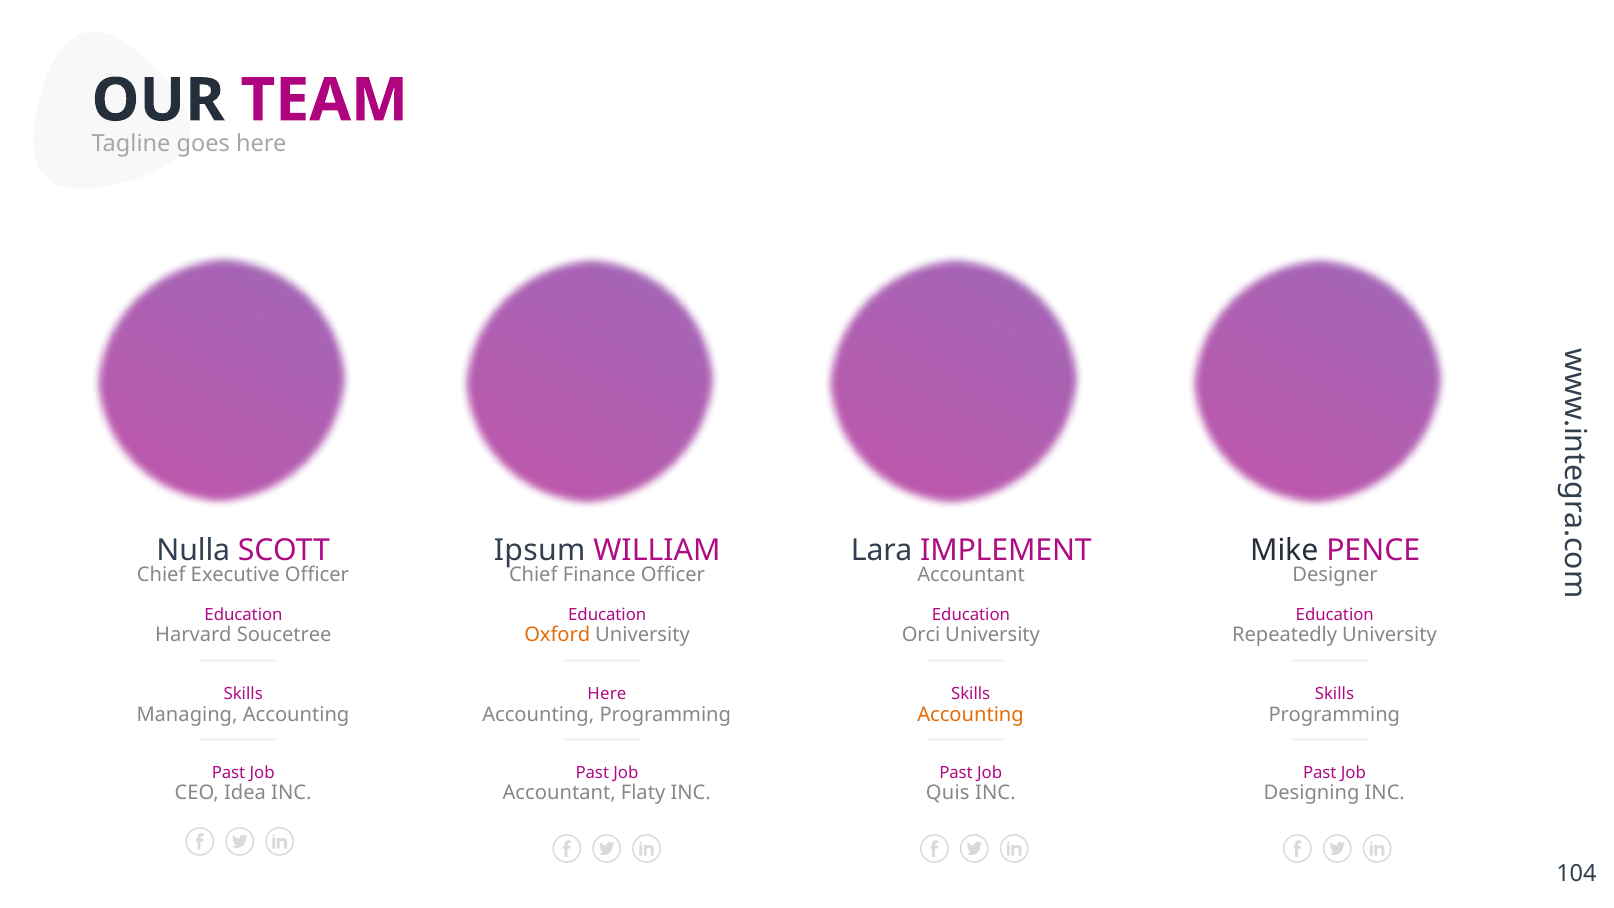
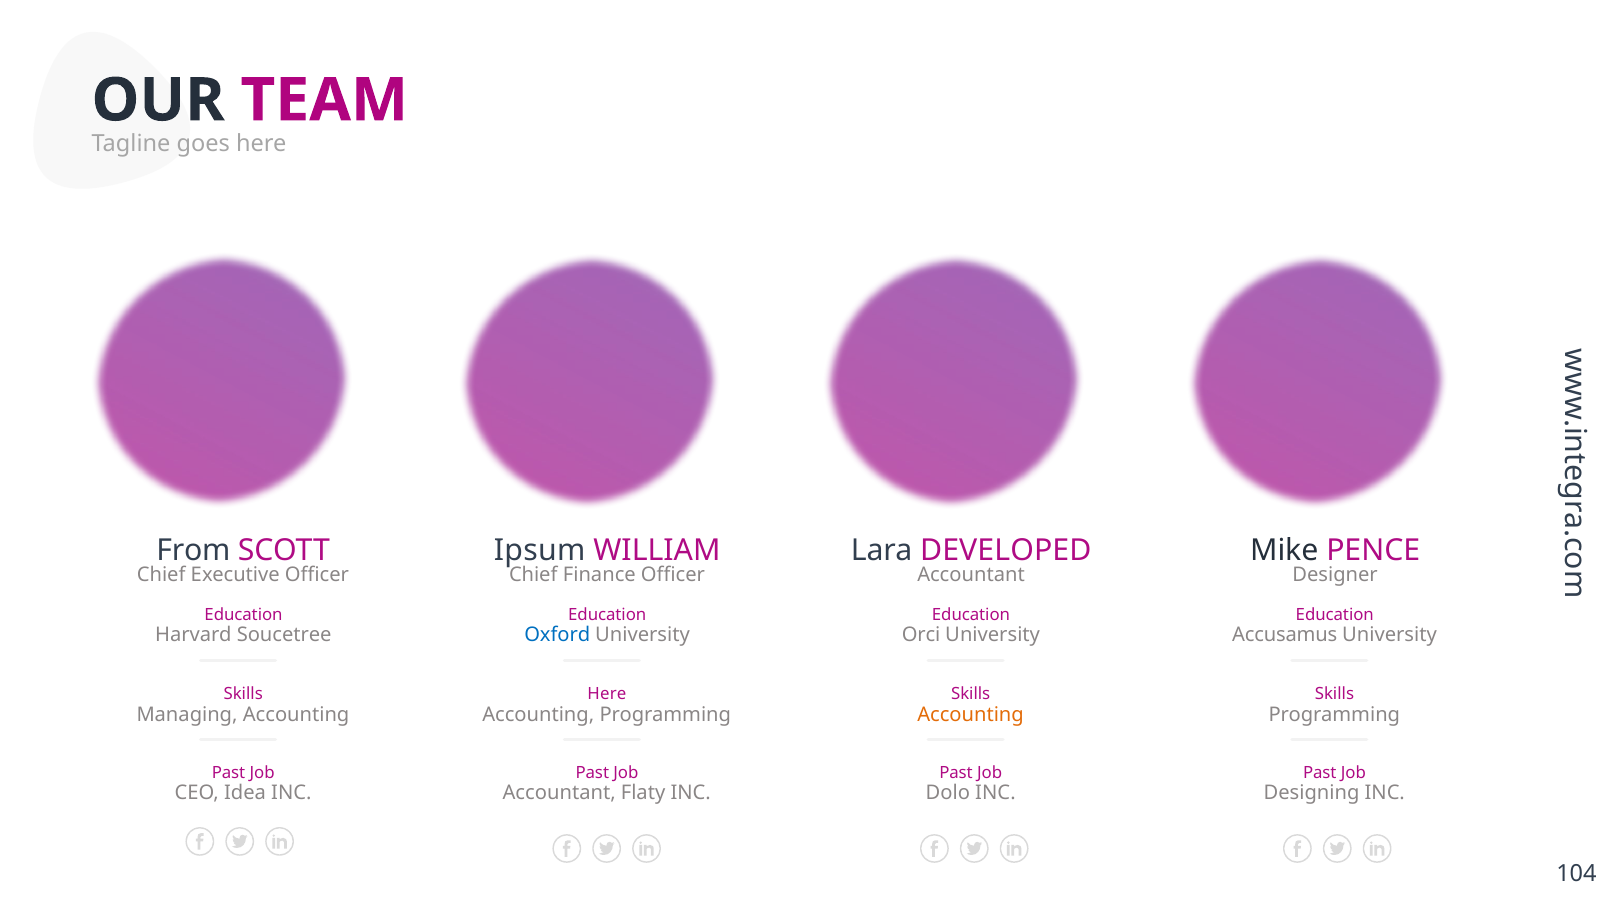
Nulla: Nulla -> From (193, 551)
IMPLEMENT: IMPLEMENT -> DEVELOPED (1006, 551)
Oxford colour: orange -> blue (557, 635)
Repeatedly: Repeatedly -> Accusamus (1285, 635)
Quis: Quis -> Dolo (948, 793)
